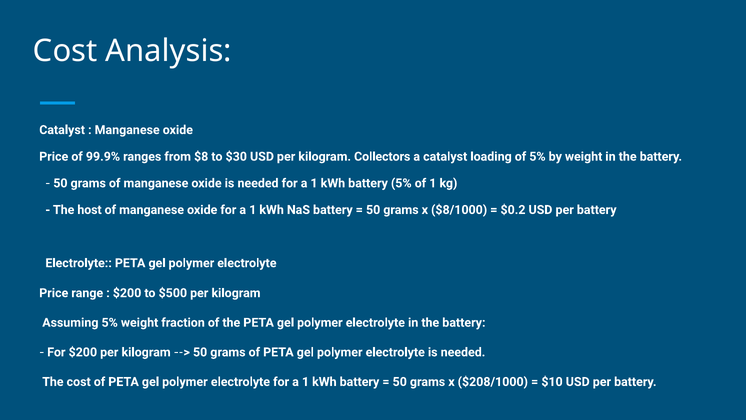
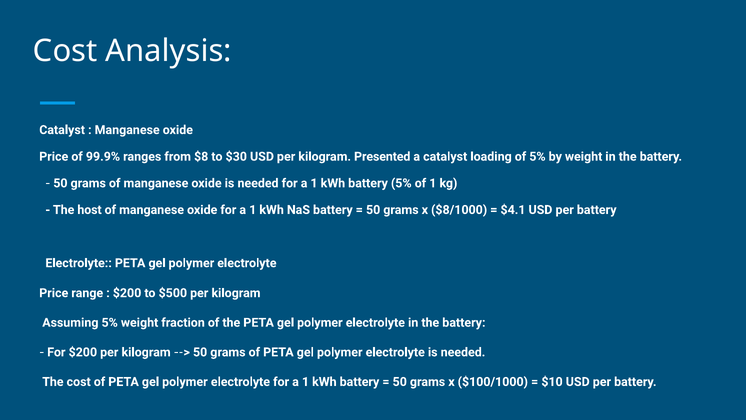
Collectors: Collectors -> Presented (382, 156)
$0.2: $0.2 -> $4.1 (513, 210)
$208/1000: $208/1000 -> $100/1000 (493, 382)
